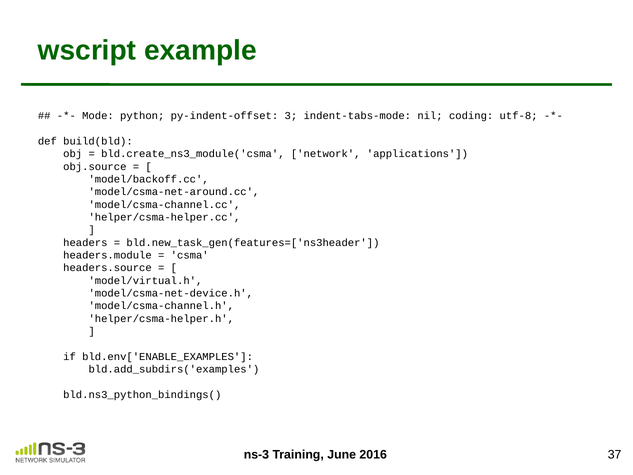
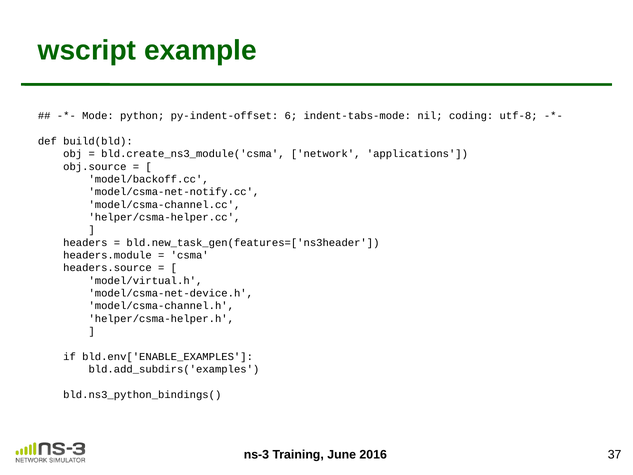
3: 3 -> 6 (291, 116)
model/csma-net-around.cc: model/csma-net-around.cc -> model/csma-net-notify.cc (174, 192)
